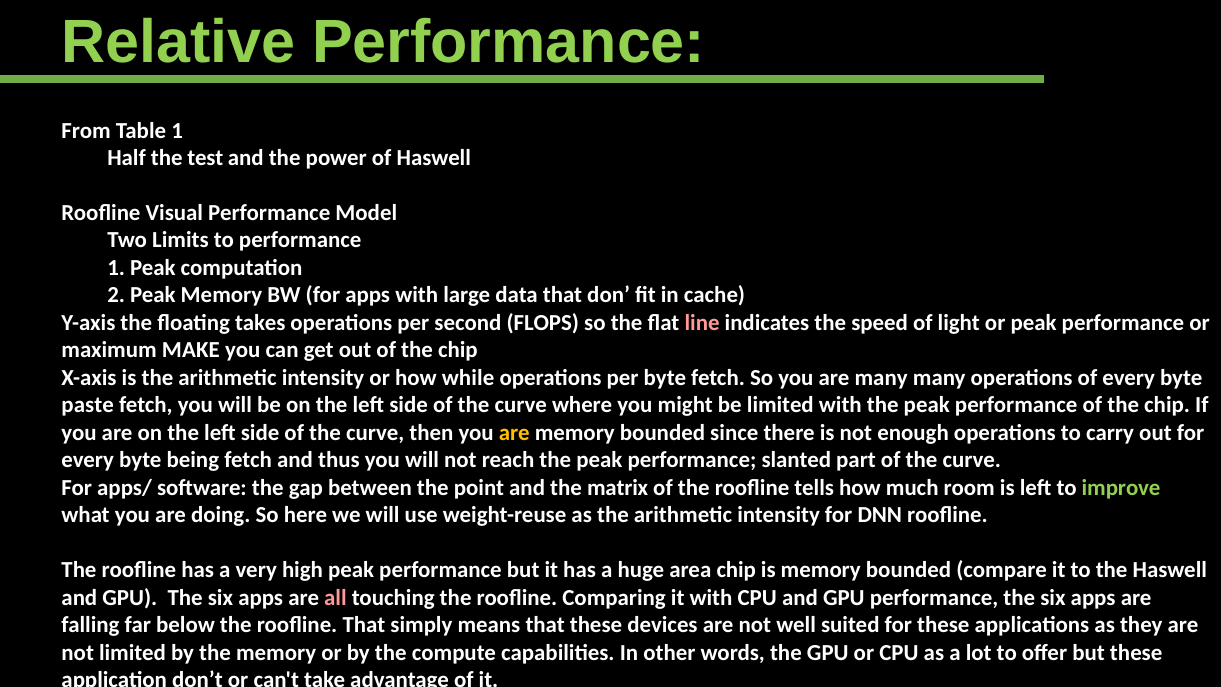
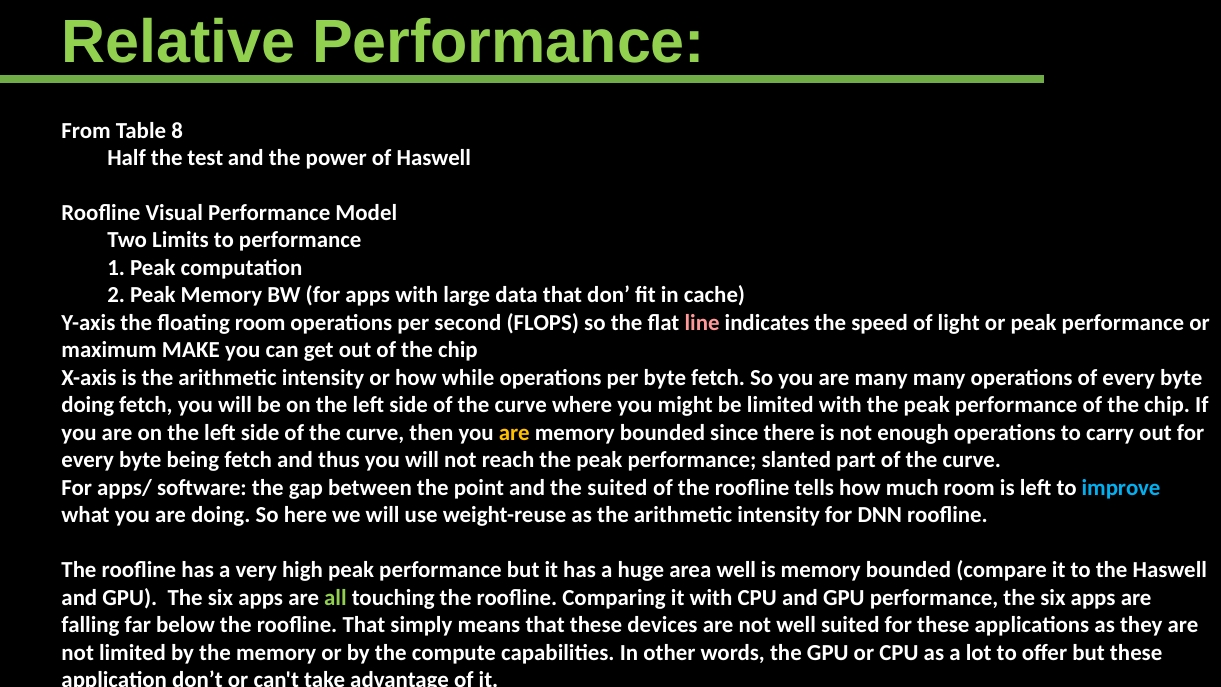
Table 1: 1 -> 8 (177, 130)
floating takes: takes -> room (260, 323)
paste: paste -> doing (88, 405)
the matrix: matrix -> suited (617, 488)
improve colour: light green -> light blue (1121, 488)
area chip: chip -> well (736, 570)
all colour: pink -> light green (335, 597)
